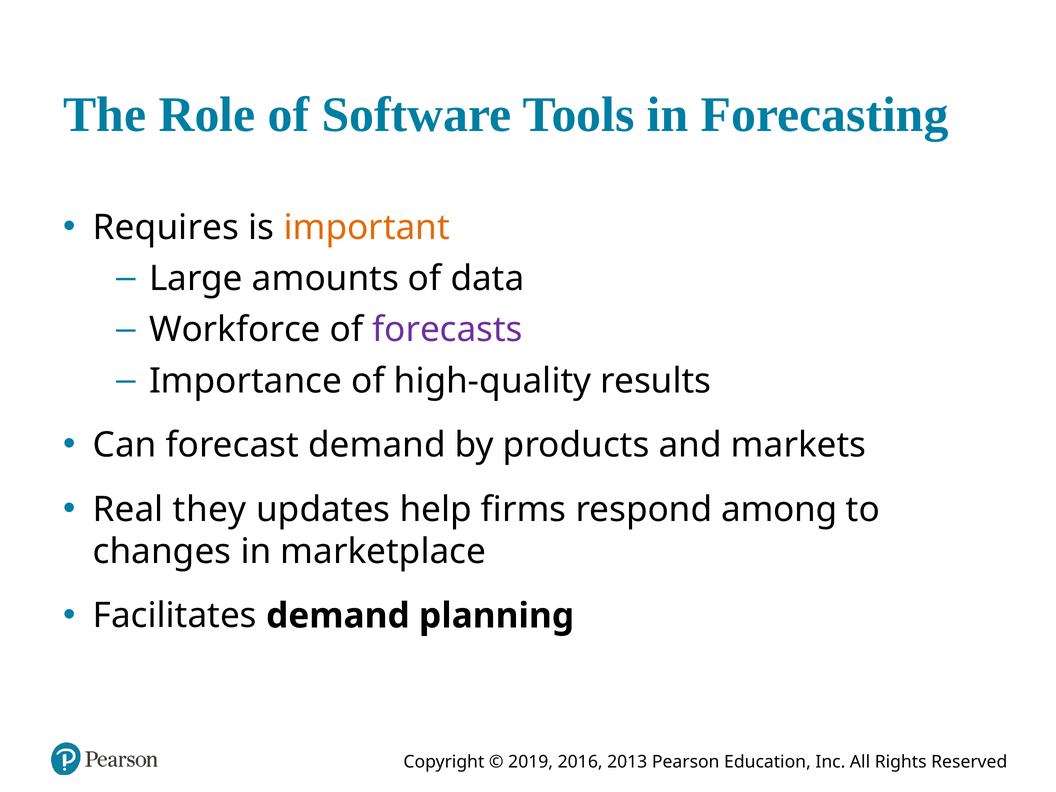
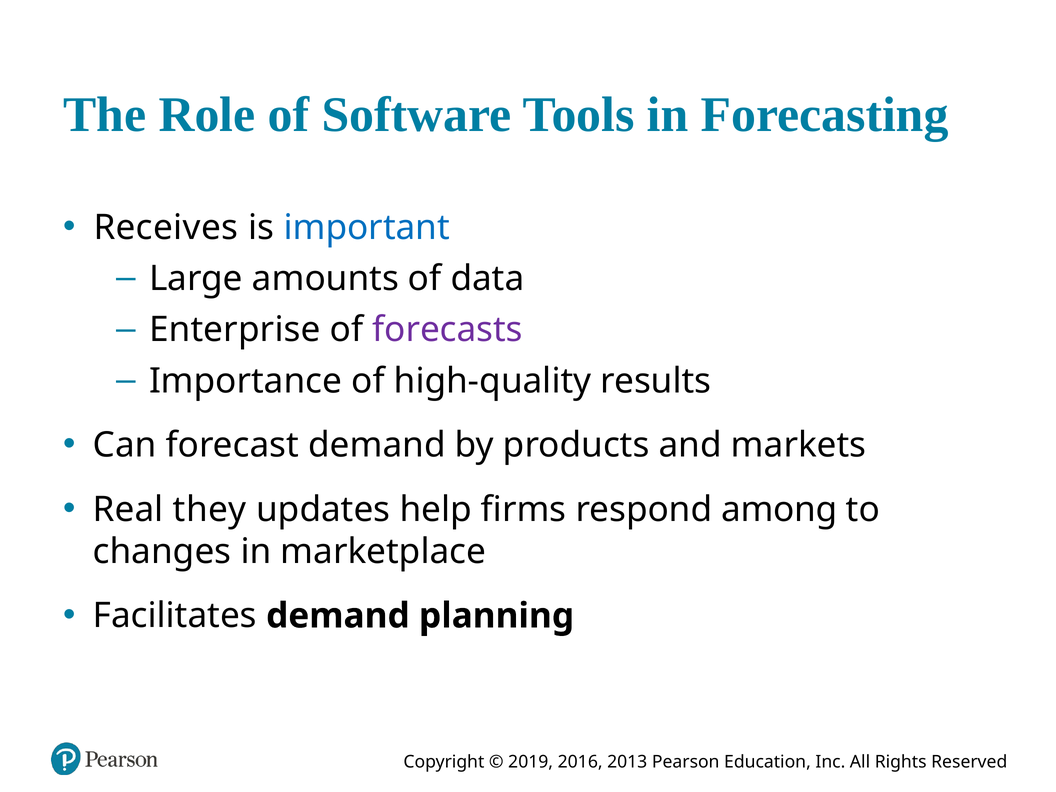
Requires: Requires -> Receives (166, 228)
important colour: orange -> blue (367, 228)
Workforce: Workforce -> Enterprise (235, 330)
